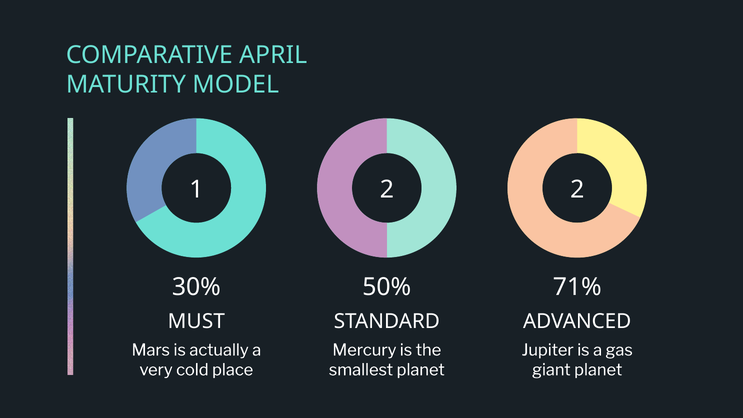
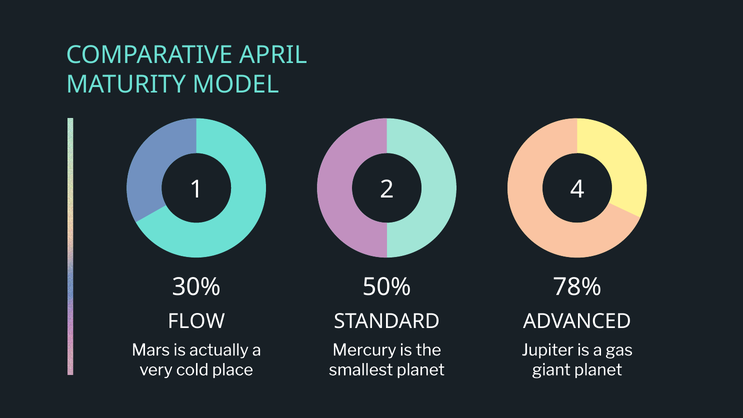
2 2: 2 -> 4 (577, 190)
71%: 71% -> 78% (577, 287)
MUST: MUST -> FLOW (196, 321)
